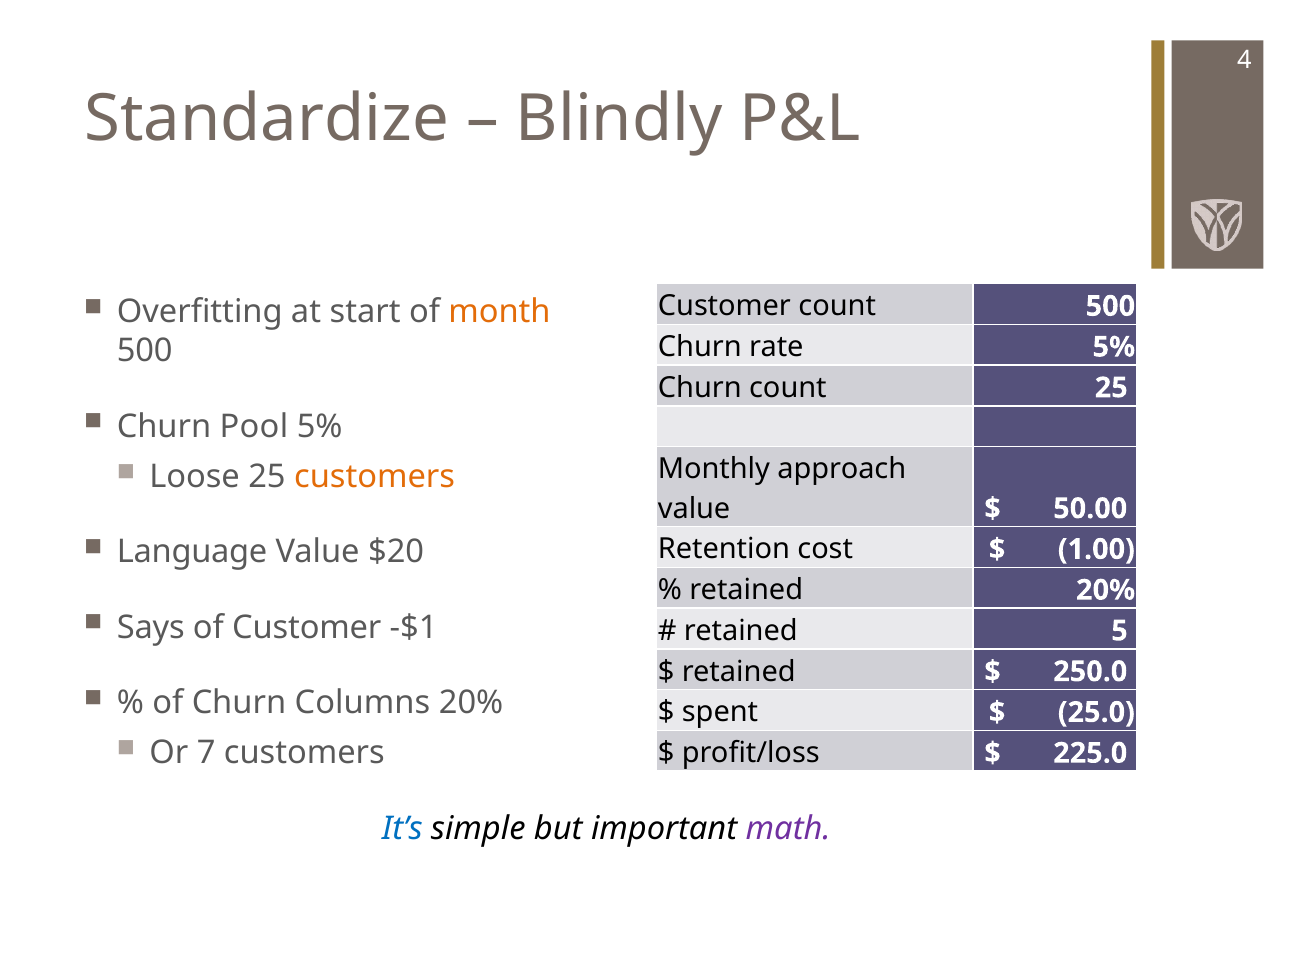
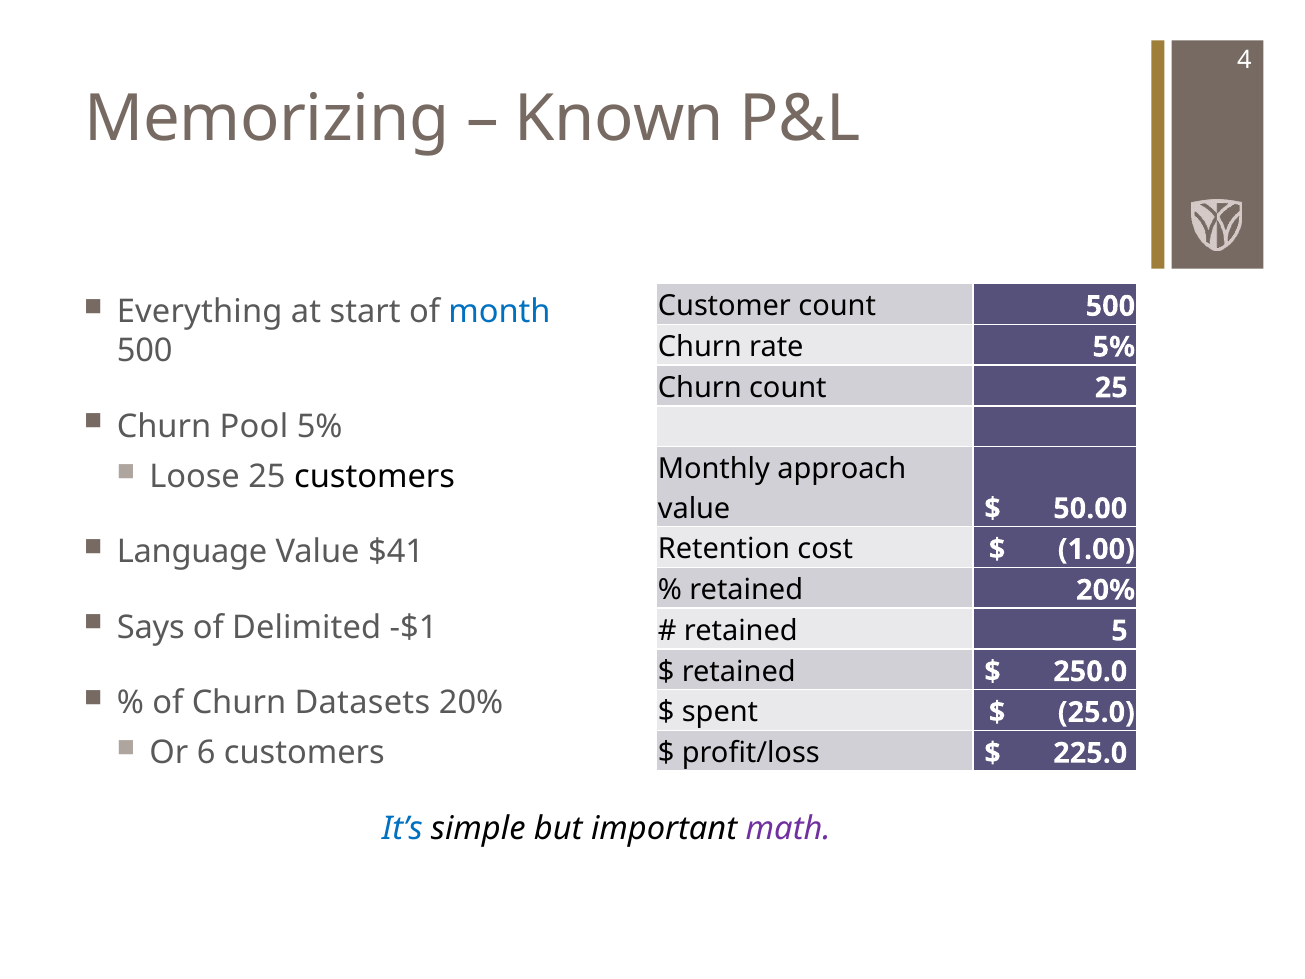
Standardize: Standardize -> Memorizing (267, 119)
Blindly: Blindly -> Known (620, 119)
Overfitting: Overfitting -> Everything (200, 312)
month colour: orange -> blue (499, 312)
customers colour: orange -> black (375, 476)
$20: $20 -> $41 (396, 552)
of Customer: Customer -> Delimited (307, 627)
Columns: Columns -> Datasets (362, 703)
7: 7 -> 6 (206, 753)
